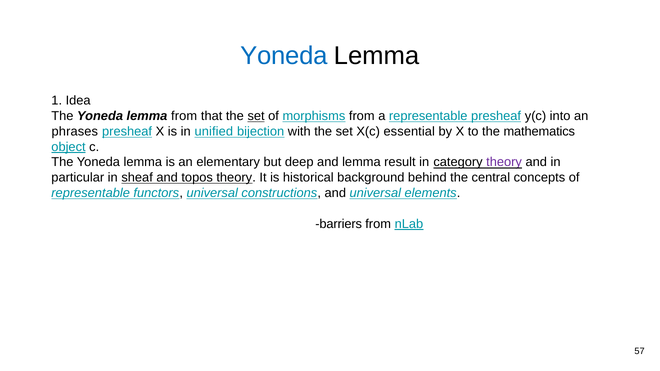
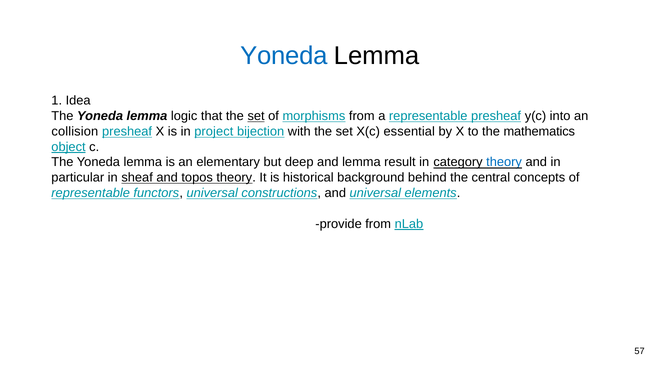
lemma from: from -> logic (184, 116)
phrases: phrases -> collision (75, 132)
unified: unified -> project (214, 132)
theory colour: purple -> blue (504, 162)
barriers: barriers -> provide (339, 224)
